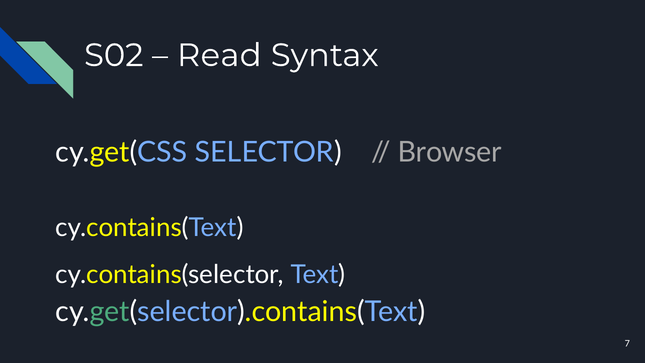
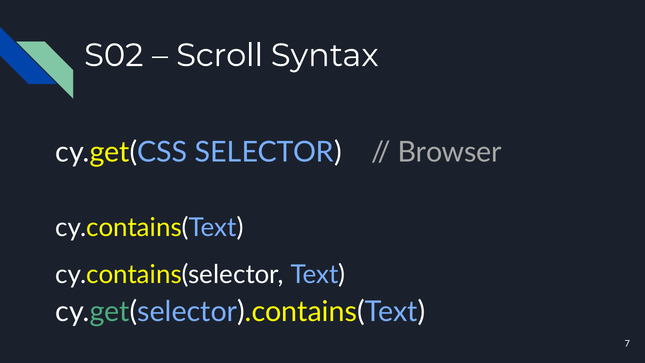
Read: Read -> Scroll (220, 55)
